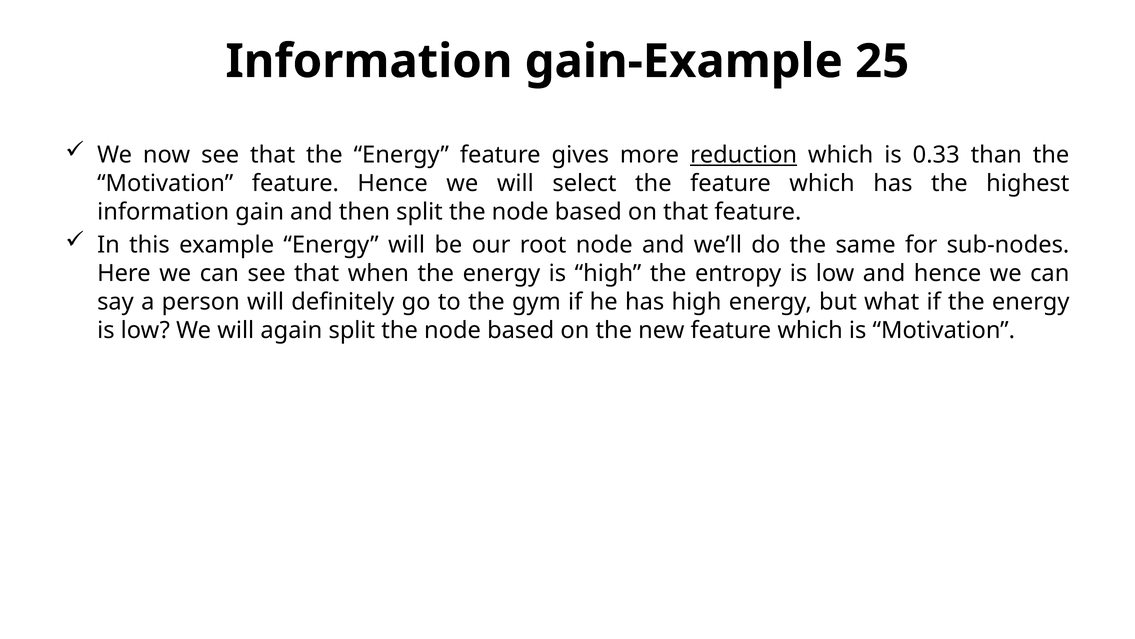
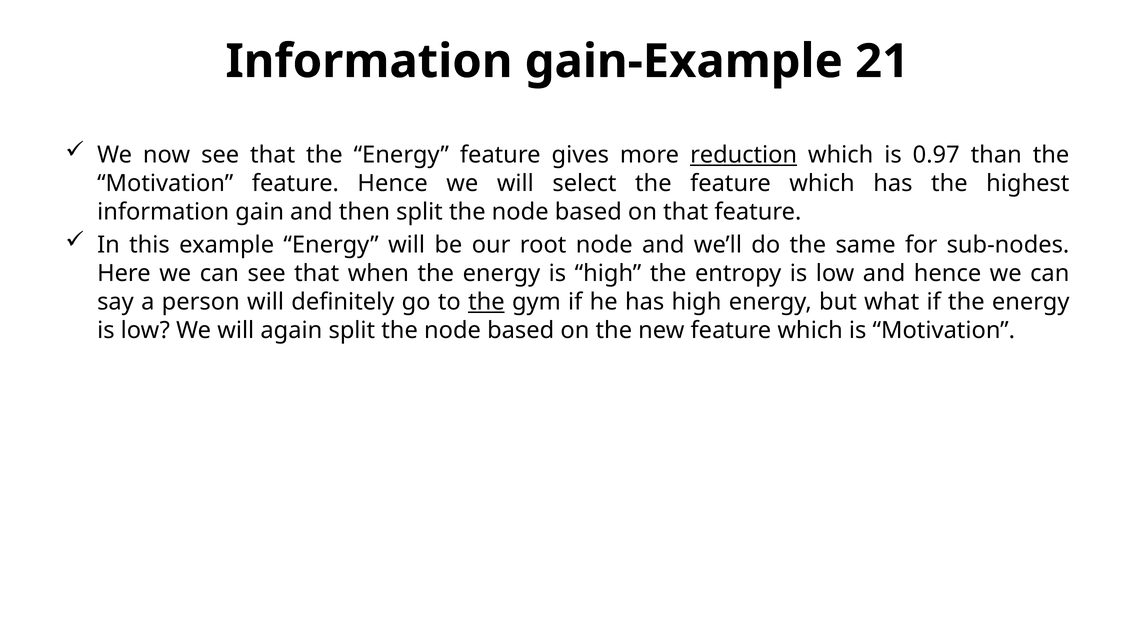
25: 25 -> 21 (882, 61)
0.33: 0.33 -> 0.97 (936, 155)
the underline: none -> present (486, 302)
